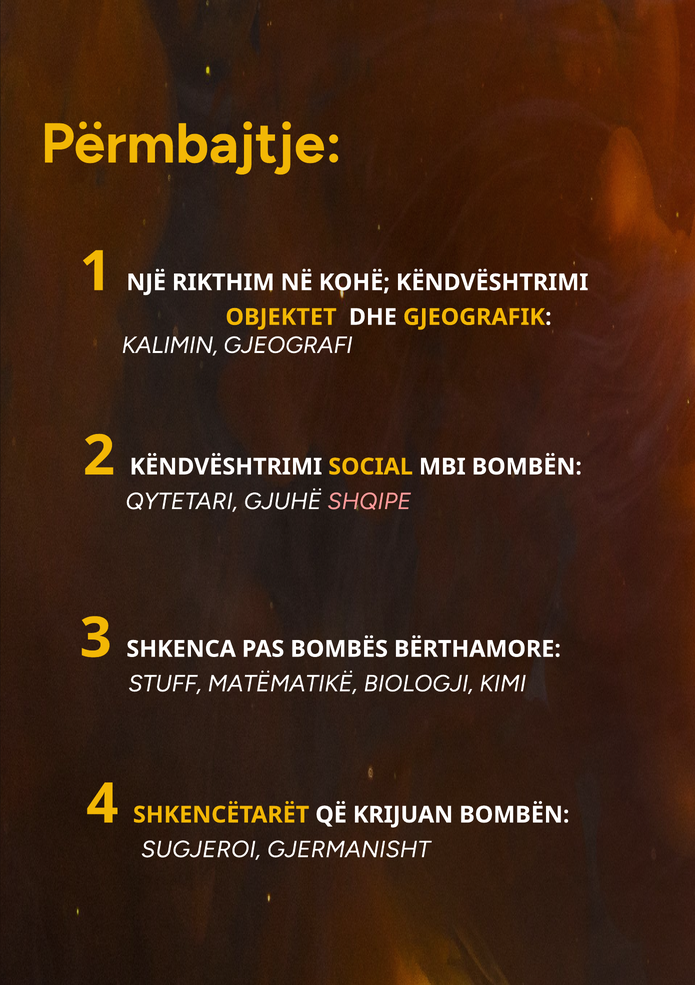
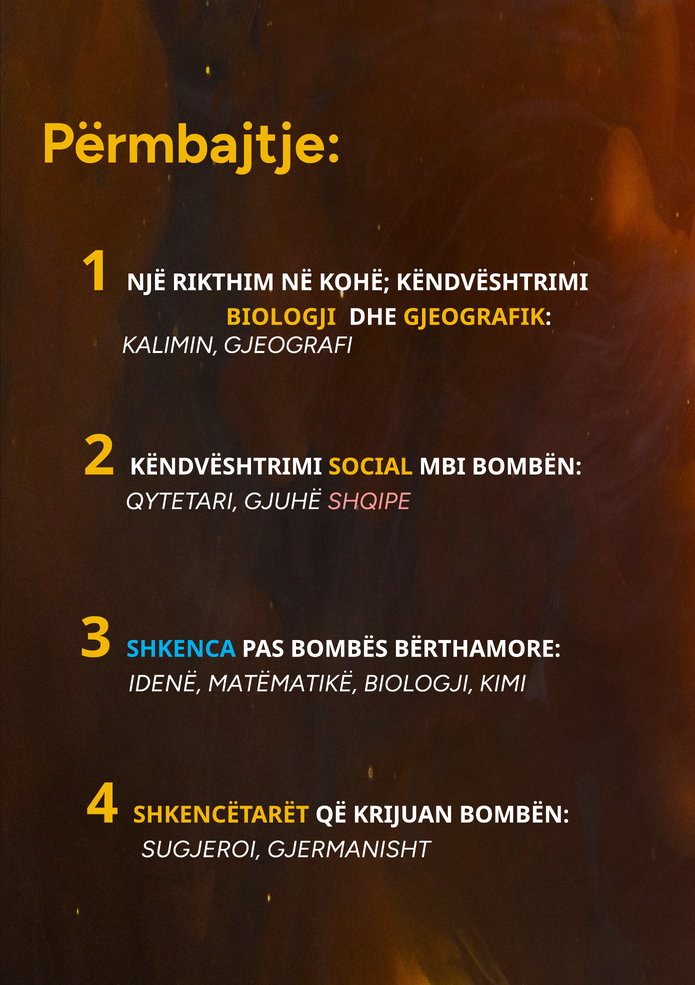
OBJEKTET: OBJEKTET -> BIOLOGJI (281, 317)
SHKENCA colour: white -> light blue (181, 649)
STUFF: STUFF -> IDENË (165, 684)
